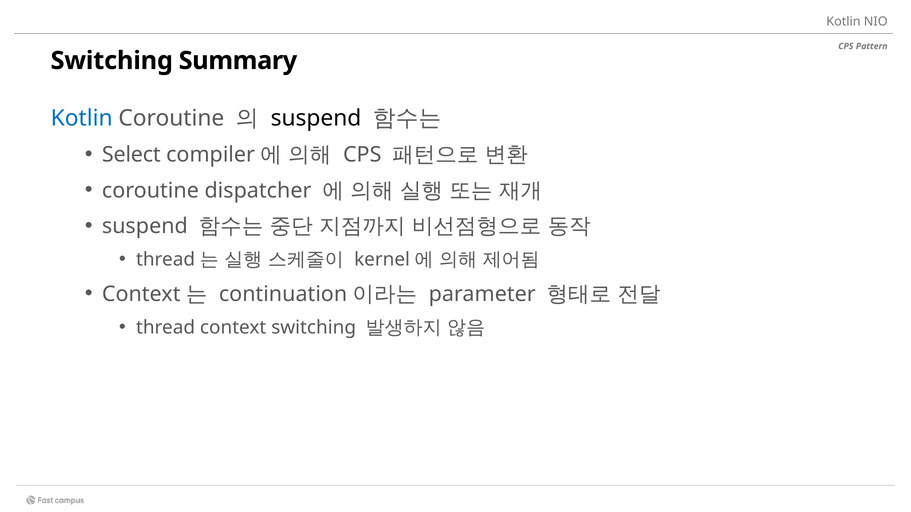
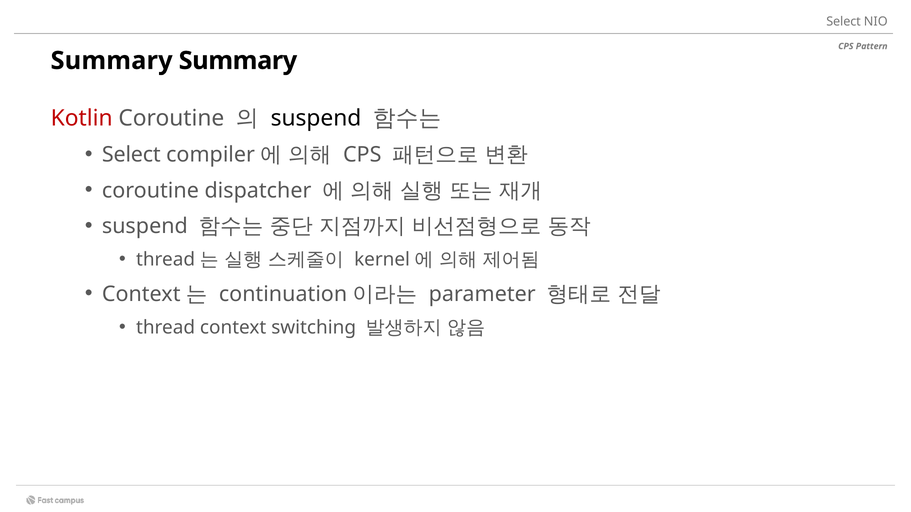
Kotlin: Kotlin -> Select (844, 22)
Switching: Switching -> Summary (112, 61)
Kotlin colour: blue -> red (82, 119)
